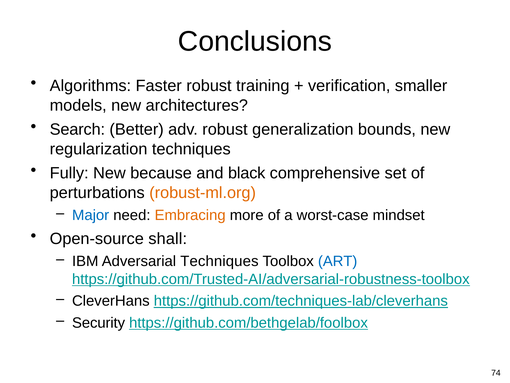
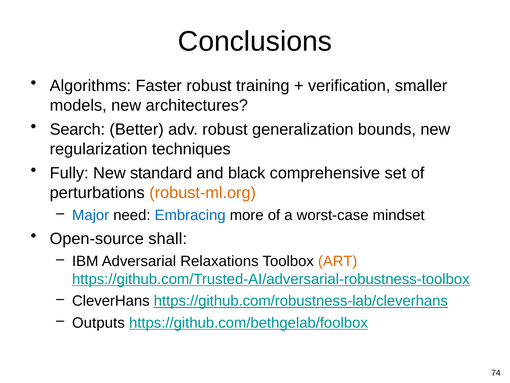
because: because -> standard (161, 173)
Embracing colour: orange -> blue (190, 215)
Adversarial Techniques: Techniques -> Relaxations (219, 261)
ART colour: blue -> orange (338, 261)
https://github.com/techniques-lab/cleverhans: https://github.com/techniques-lab/cleverhans -> https://github.com/robustness-lab/cleverhans (301, 301)
Security: Security -> Outputs (98, 322)
